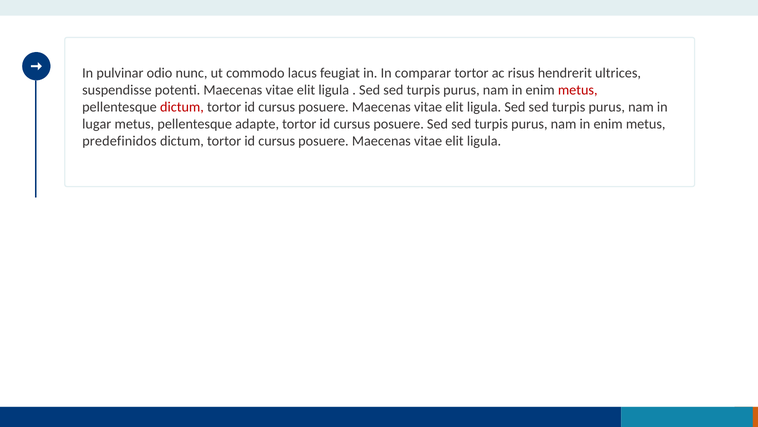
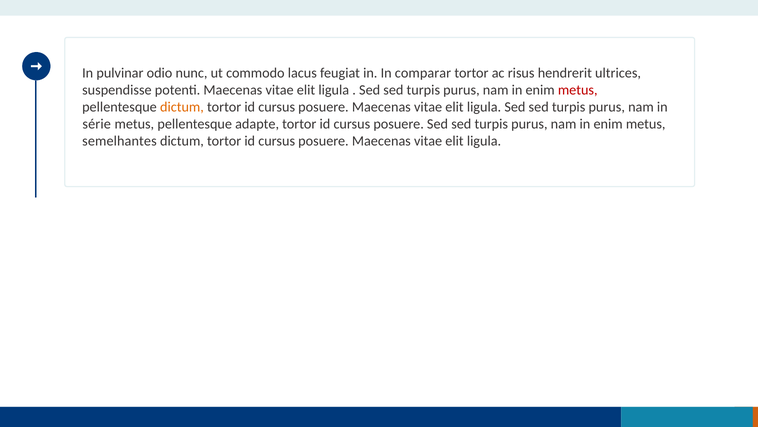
dictum colour: red -> orange (182, 107)
lugar: lugar -> série (97, 124)
predefinidos: predefinidos -> semelhantes (119, 141)
